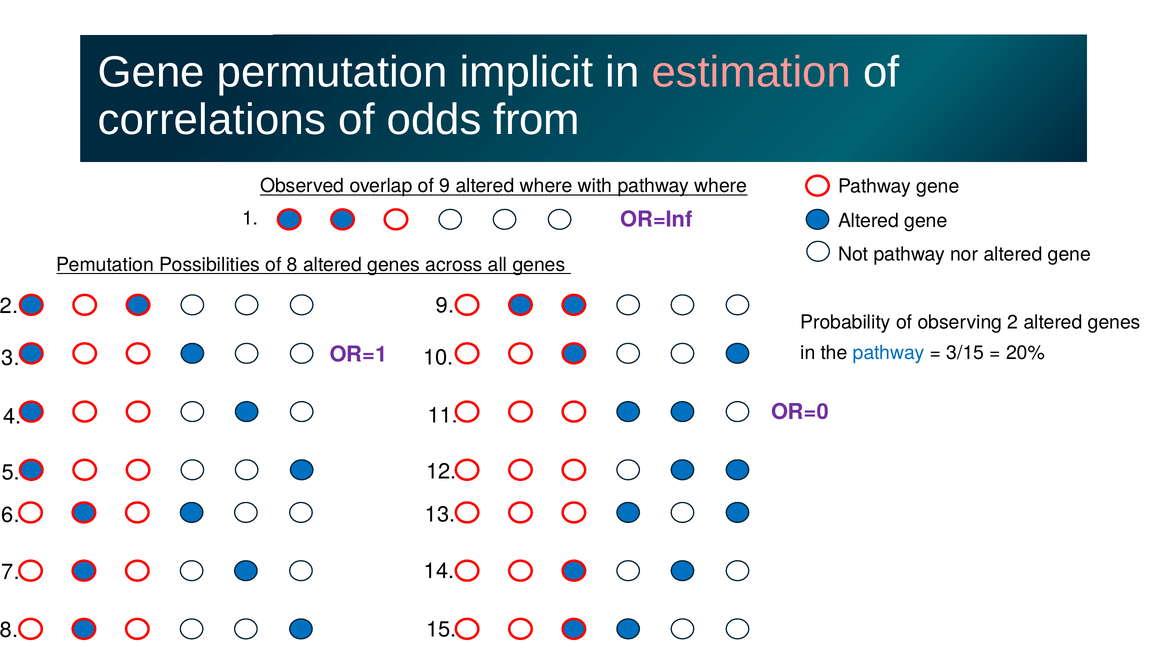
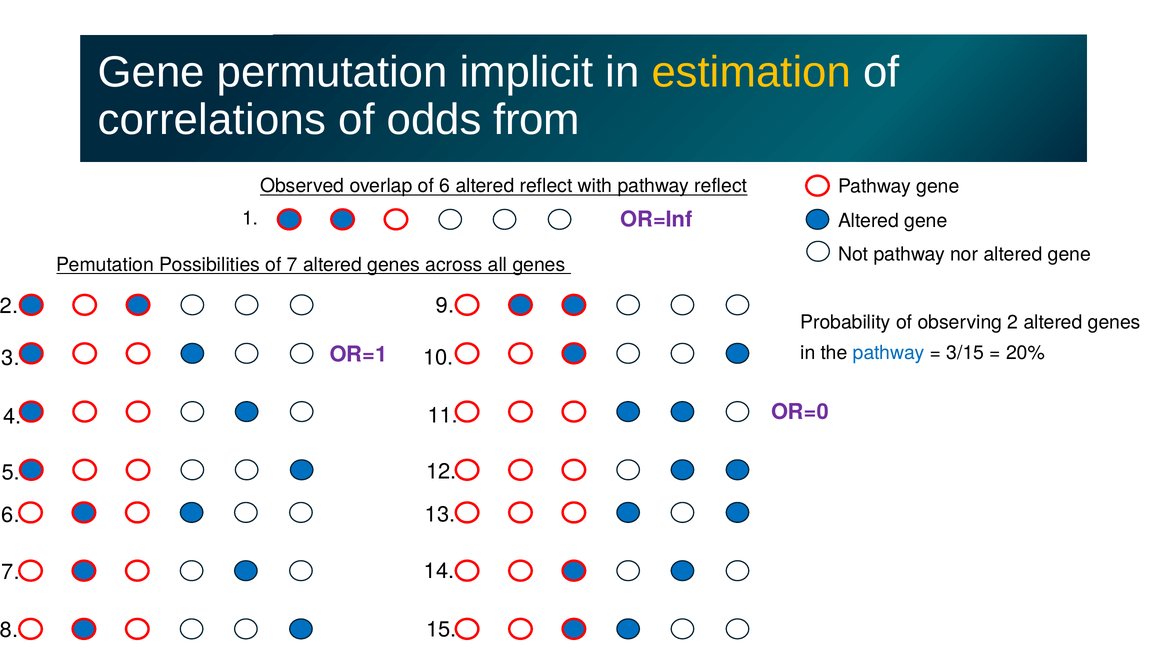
estimation colour: pink -> yellow (751, 72)
of 9: 9 -> 6 (445, 186)
altered where: where -> reflect (546, 186)
pathway where: where -> reflect (721, 186)
of 8: 8 -> 7 (292, 265)
